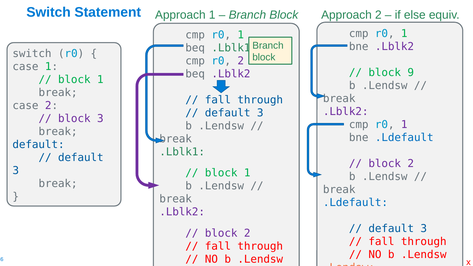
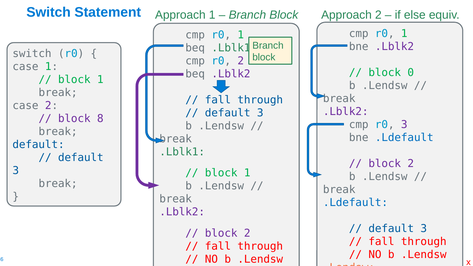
9: 9 -> 0 (411, 73)
block 3: 3 -> 8 (100, 119)
1: 1 -> 3 (404, 125)
